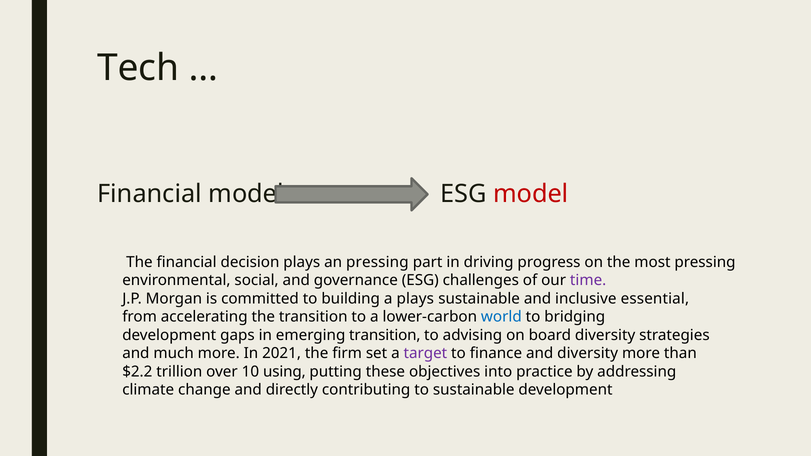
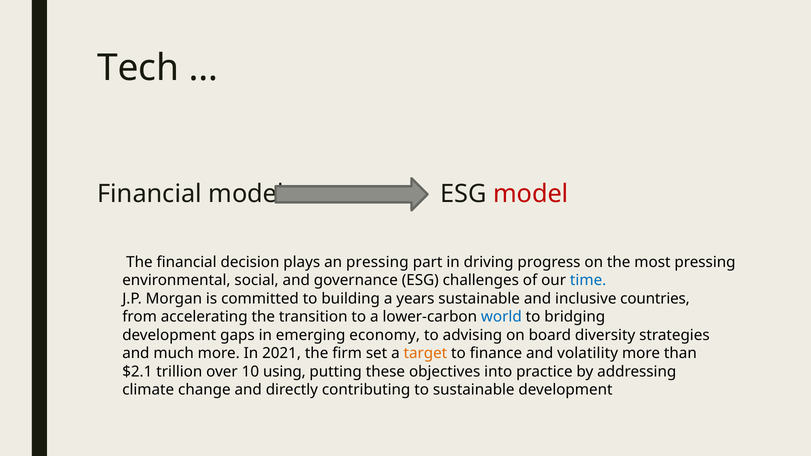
time colour: purple -> blue (588, 280)
a plays: plays -> years (415, 299)
essential: essential -> countries (655, 299)
emerging transition: transition -> economy (385, 335)
target colour: purple -> orange (425, 353)
and diversity: diversity -> volatility (588, 353)
$2.2: $2.2 -> $2.1 (137, 372)
